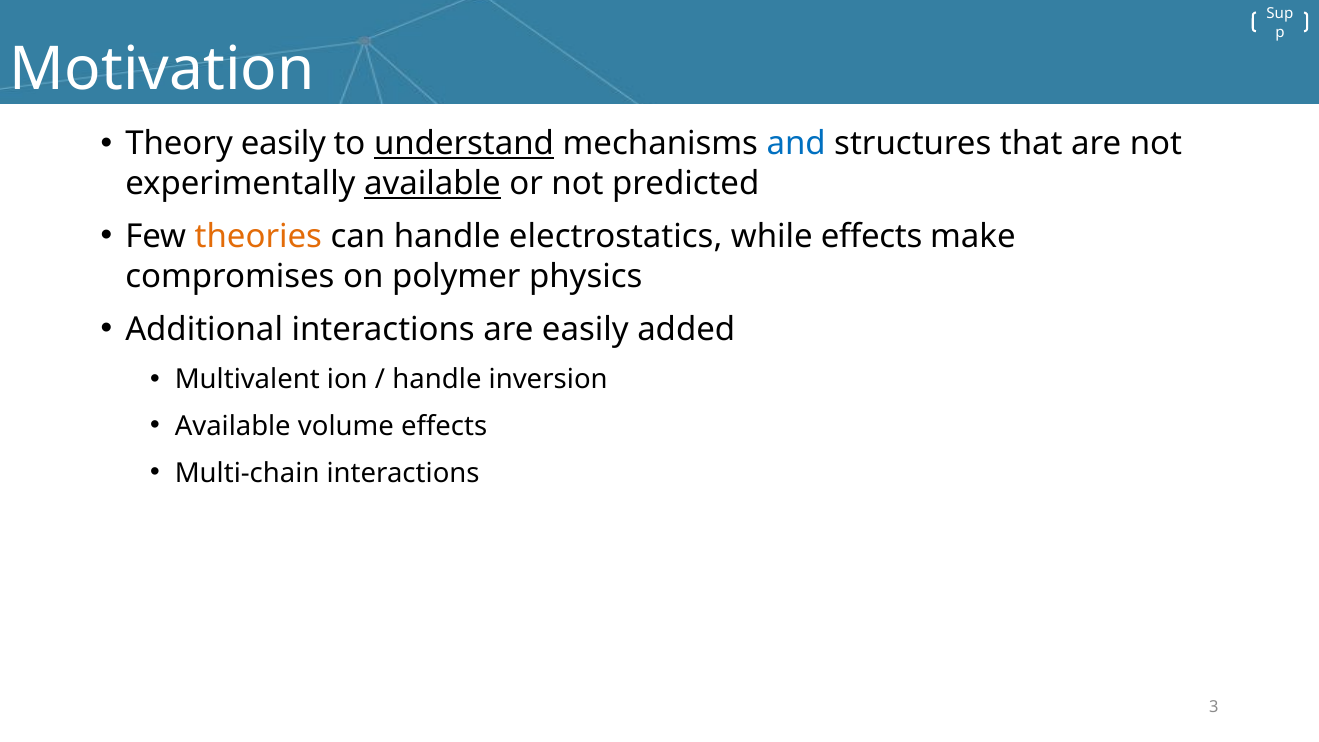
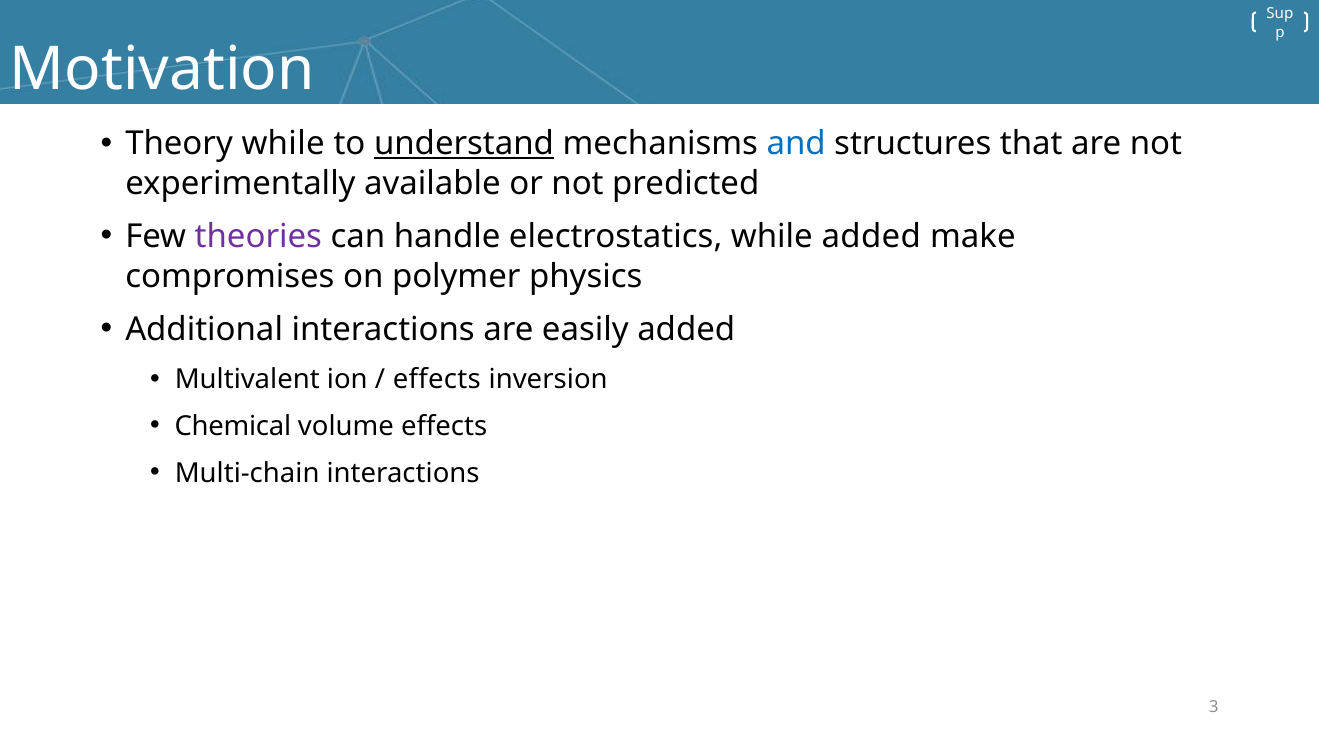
Theory easily: easily -> while (283, 144)
available underline: present -> none (432, 184)
theories colour: orange -> purple (258, 237)
while effects: effects -> added (871, 237)
handle: handle -> effects (437, 379)
Available: Available -> Chemical (233, 426)
